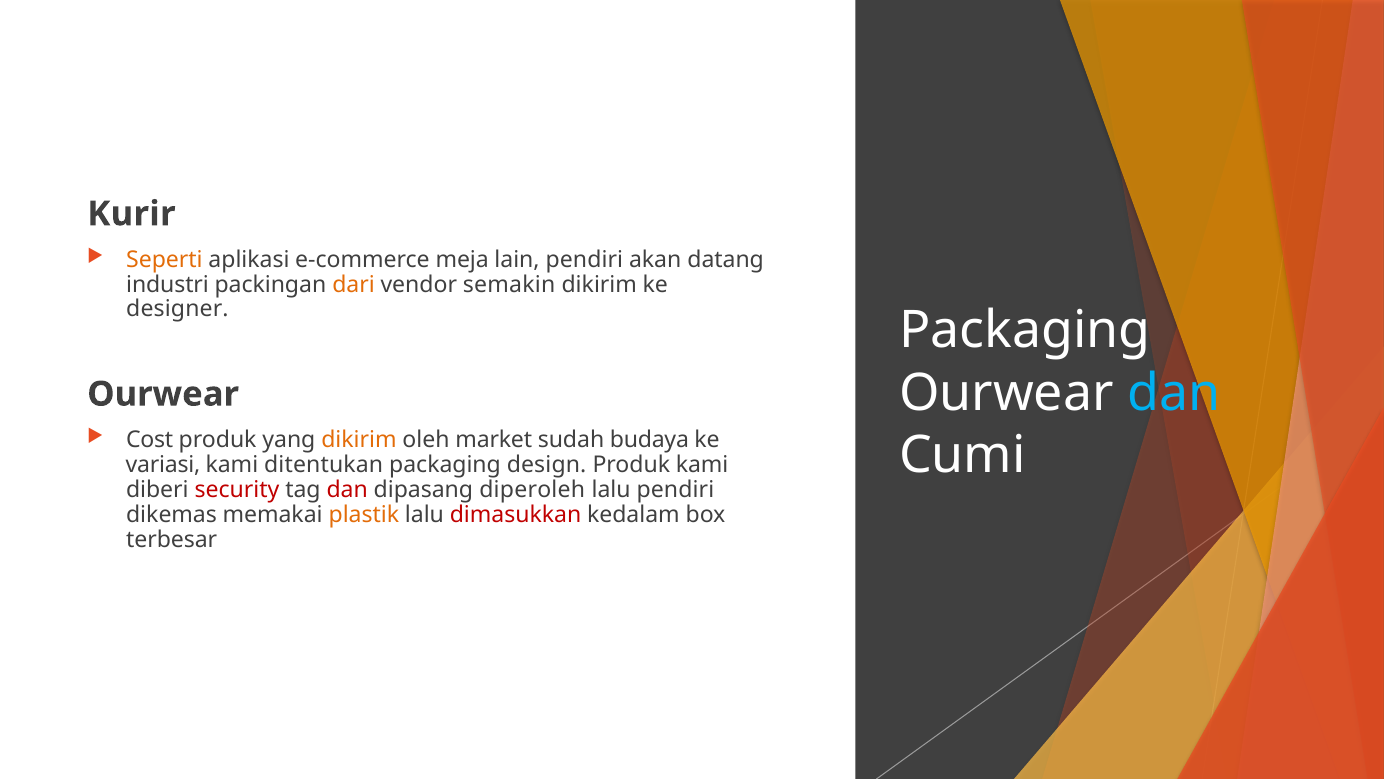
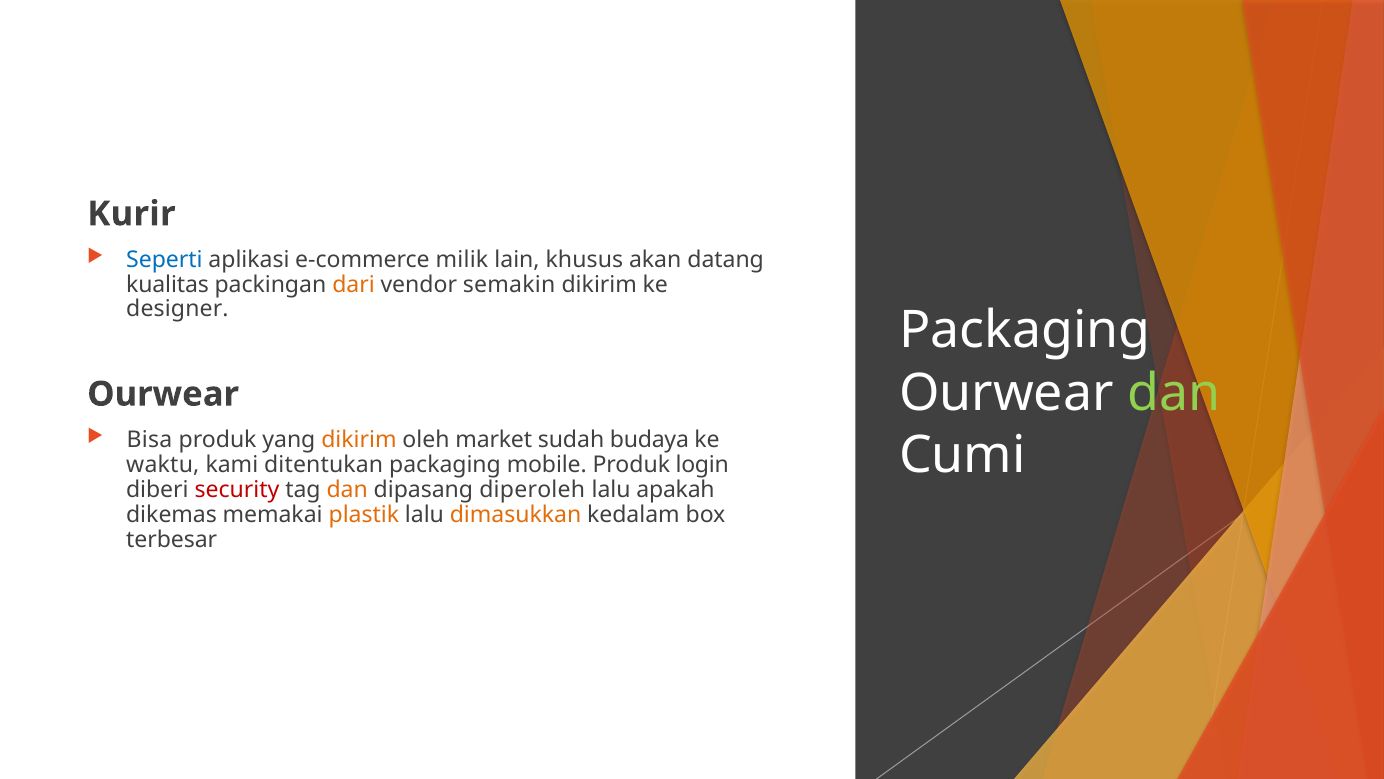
Seperti colour: orange -> blue (164, 259)
meja: meja -> milik (462, 259)
lain pendiri: pendiri -> khusus (584, 259)
industri: industri -> kualitas (168, 284)
dan colour: light blue -> light green (1174, 393)
Cost: Cost -> Bisa (149, 440)
variasi: variasi -> waktu (163, 464)
design: design -> mobile (547, 464)
Produk kami: kami -> login (702, 464)
dan colour: red -> orange (347, 489)
lalu pendiri: pendiri -> apakah (676, 489)
dimasukkan colour: red -> orange (516, 514)
